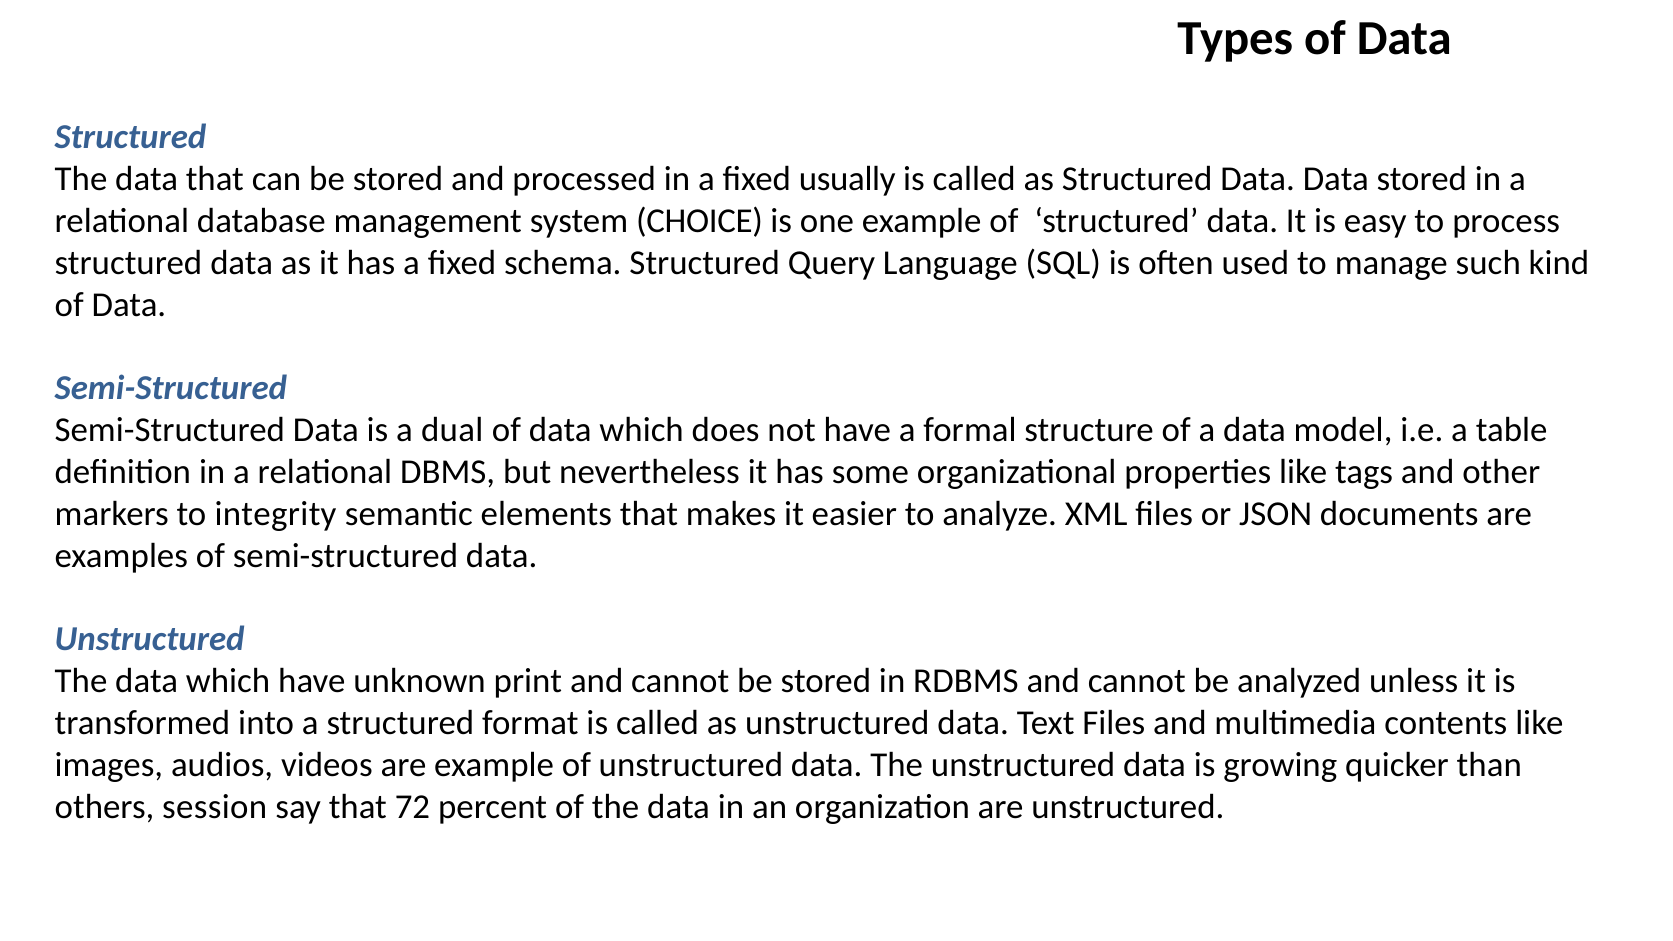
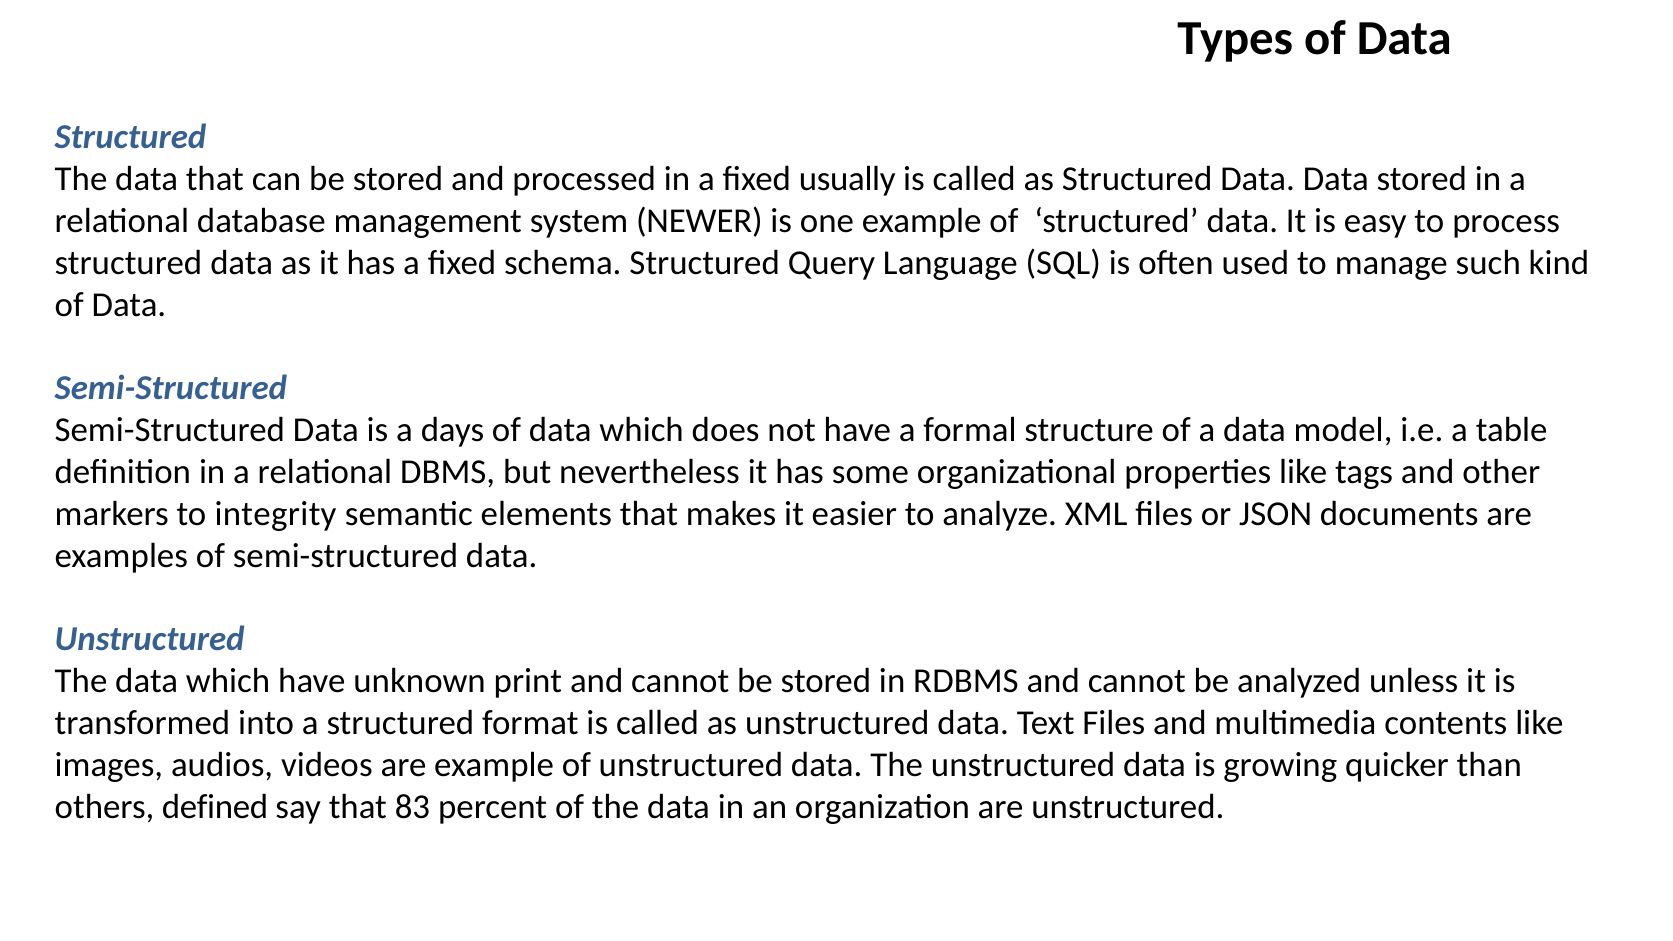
CHOICE: CHOICE -> NEWER (699, 221)
dual: dual -> days (453, 430)
session: session -> defined (215, 807)
72: 72 -> 83 (412, 807)
